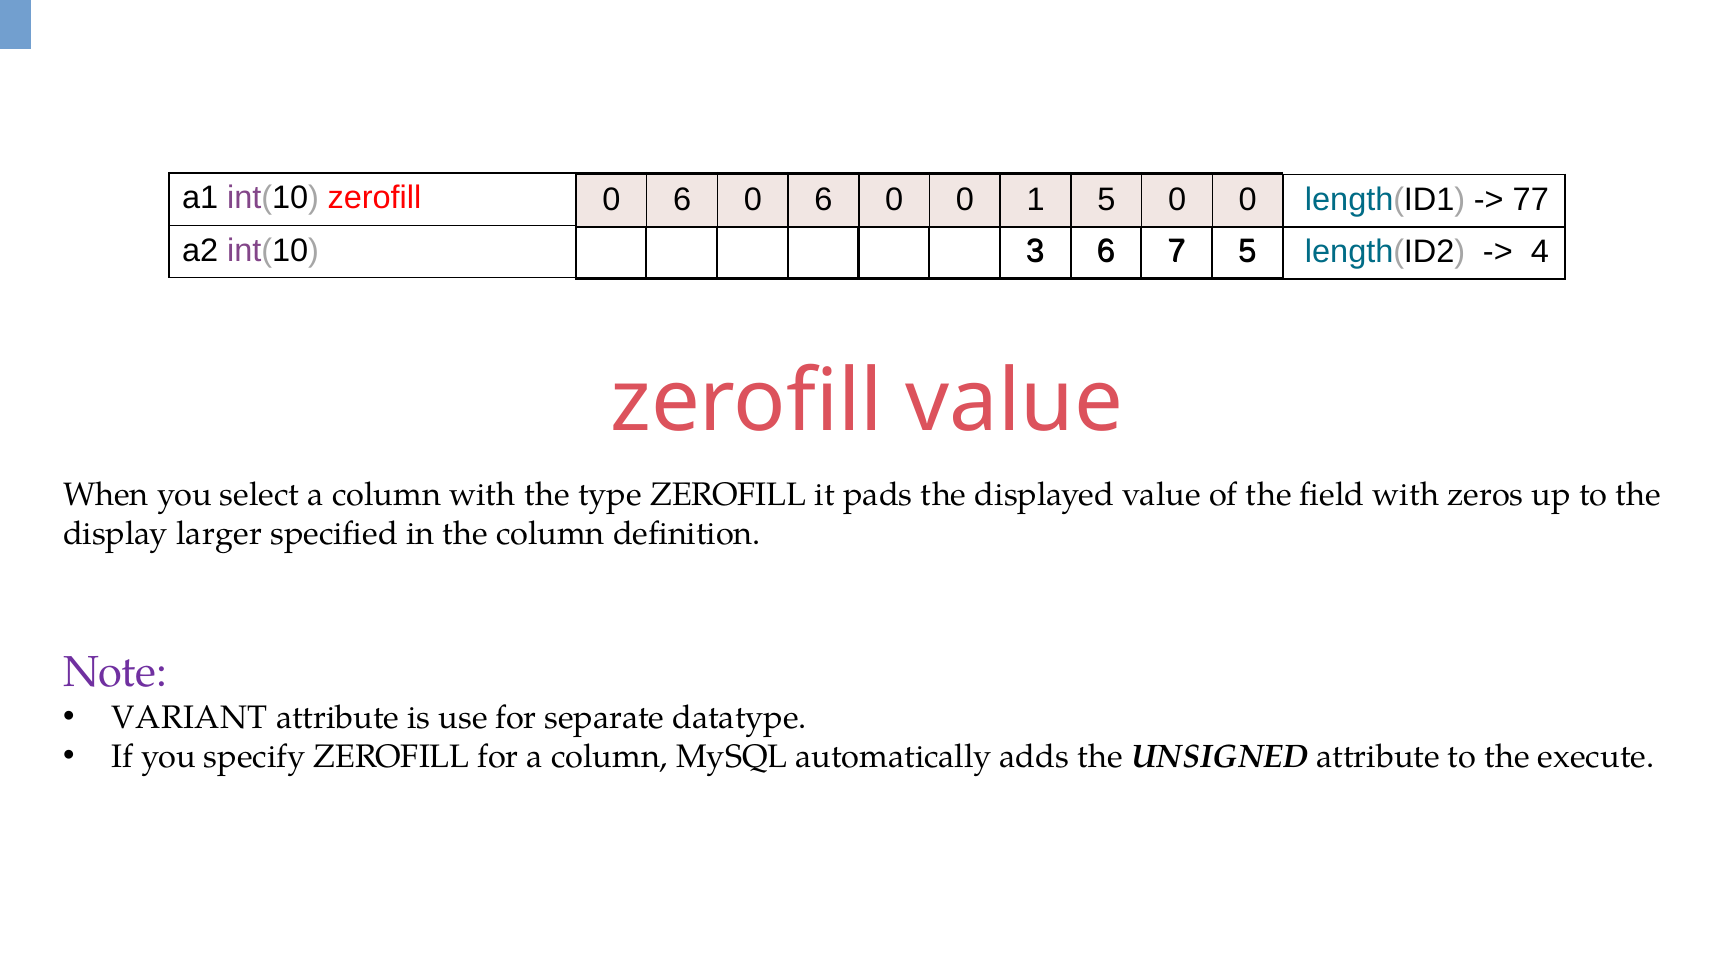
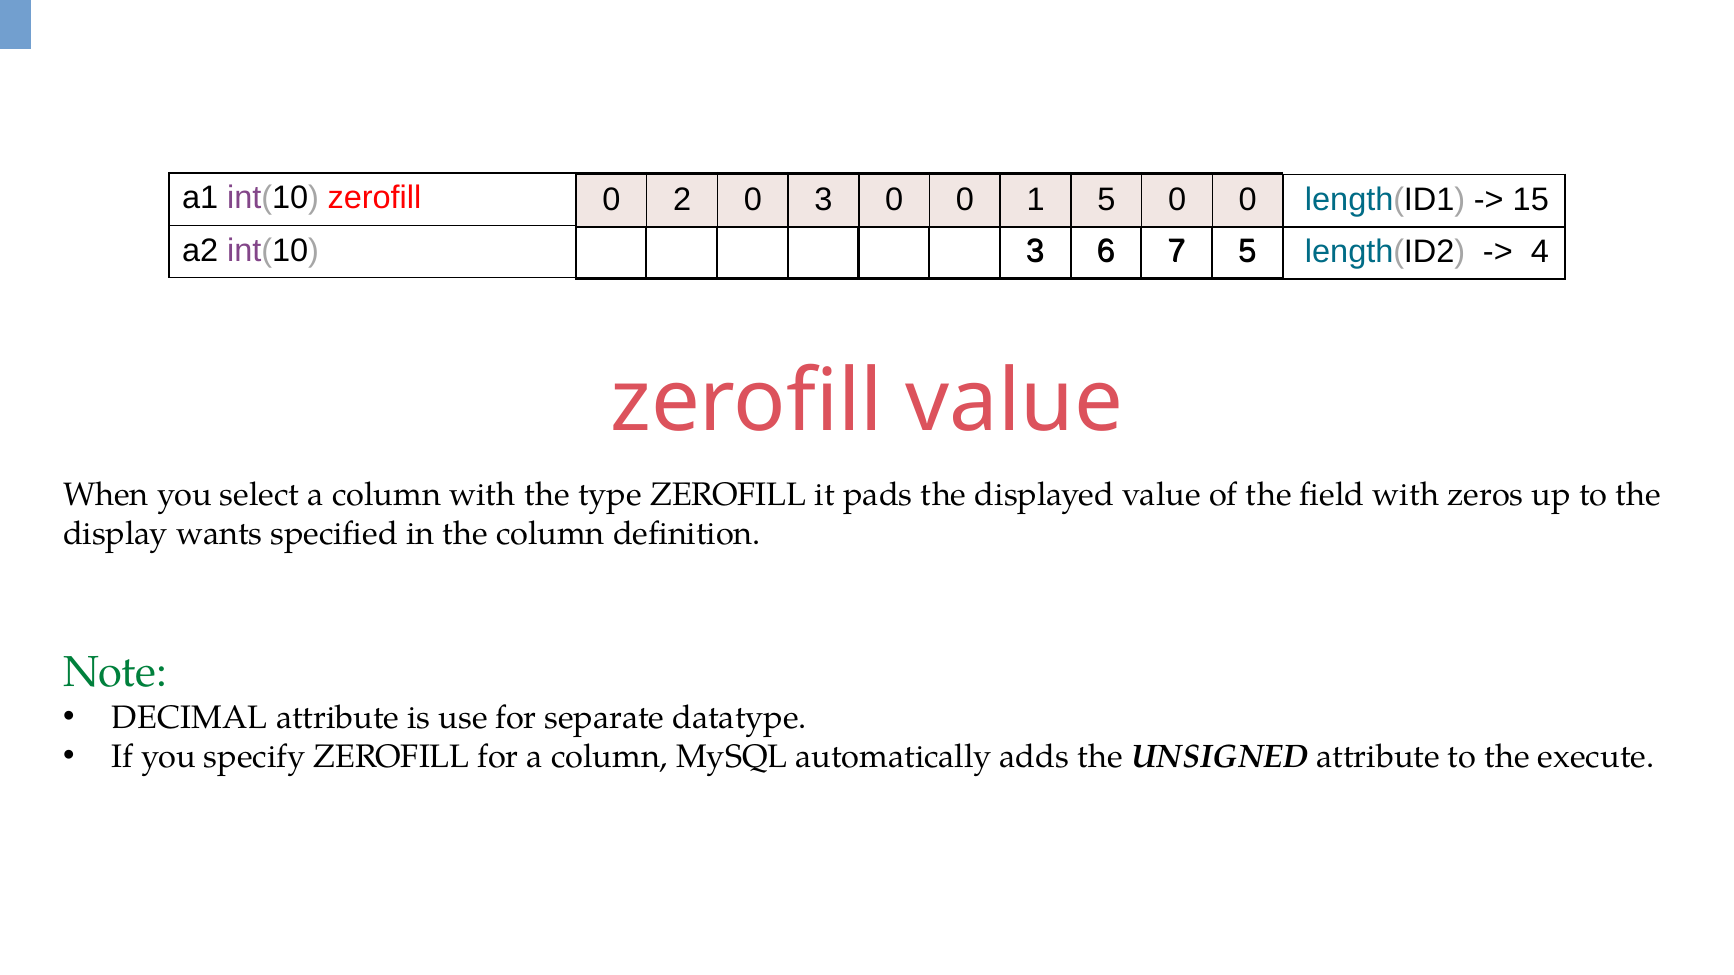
6: 6 -> 2 (682, 200)
6: 6 -> 3 (824, 200)
77: 77 -> 15 (1531, 200)
larger: larger -> wants (219, 534)
Note colour: purple -> green (115, 673)
VARIANT: VARIANT -> DECIMAL (190, 718)
